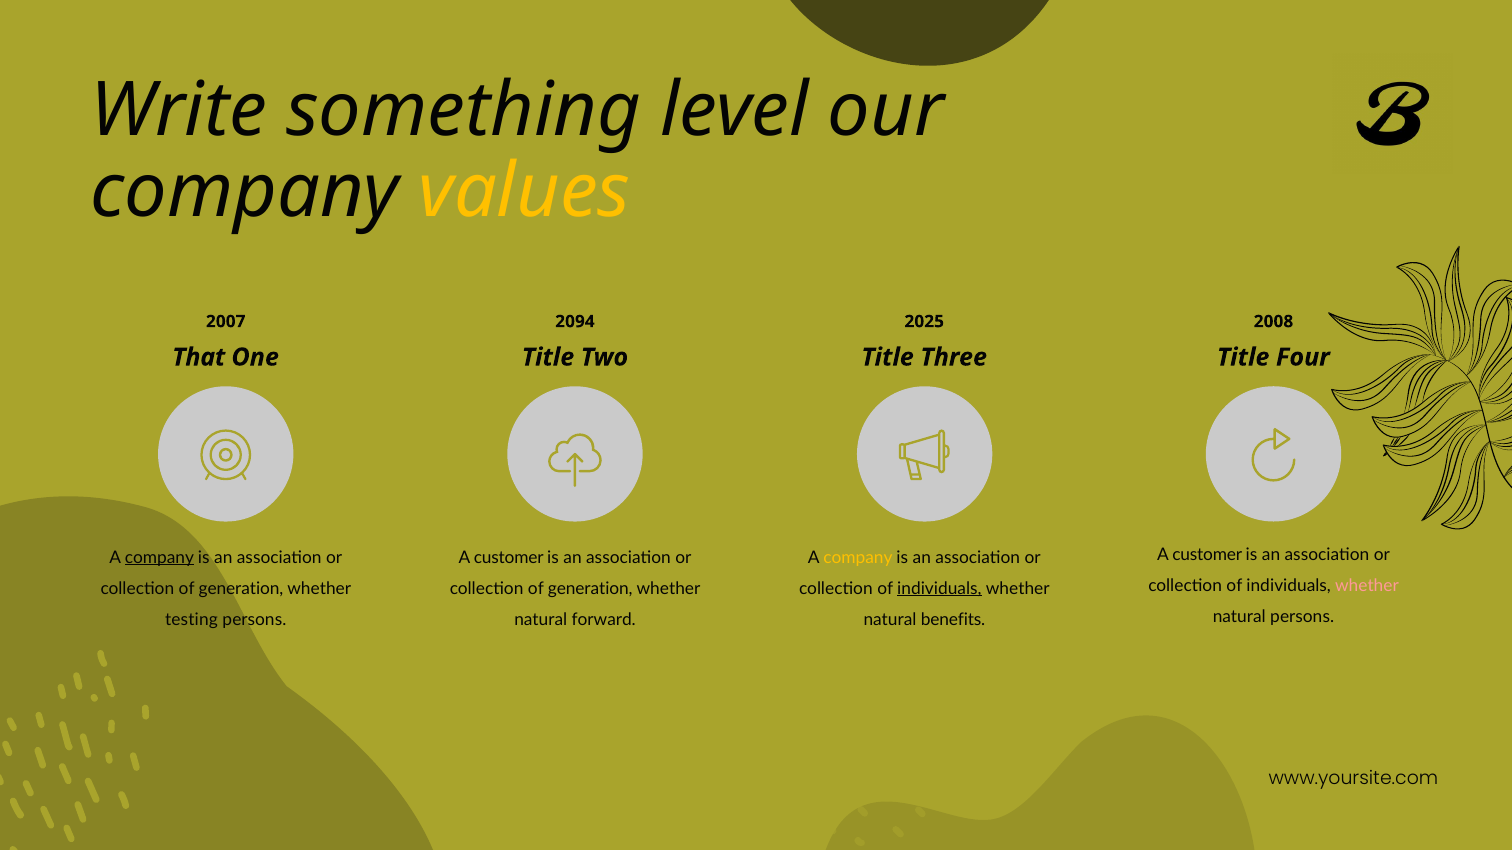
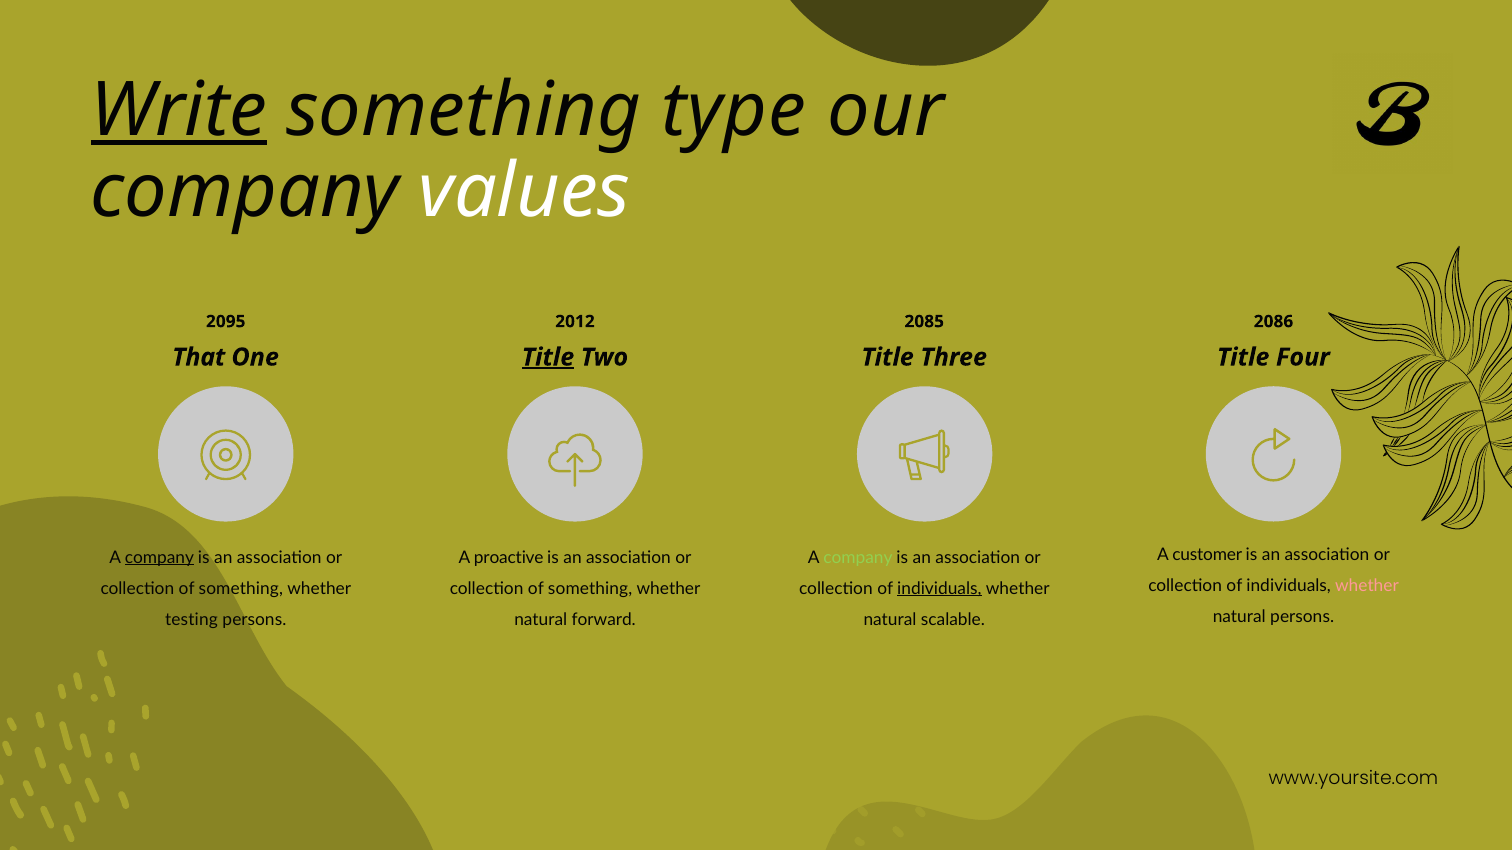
Write underline: none -> present (179, 110)
level: level -> type (734, 110)
values colour: yellow -> white (525, 192)
2007: 2007 -> 2095 (226, 322)
2094: 2094 -> 2012 (575, 322)
2025: 2025 -> 2085 (924, 322)
2008: 2008 -> 2086 (1273, 322)
Title underline: none -> present (548, 357)
customer: customer -> proactive (509, 558)
company colour: yellow -> light green (858, 558)
generation: generation -> something (241, 589)
generation: generation -> something (590, 589)
benefits: benefits -> scalable (953, 620)
